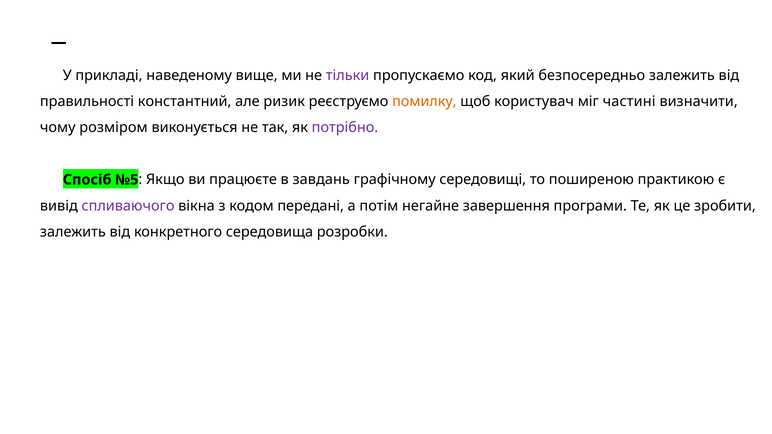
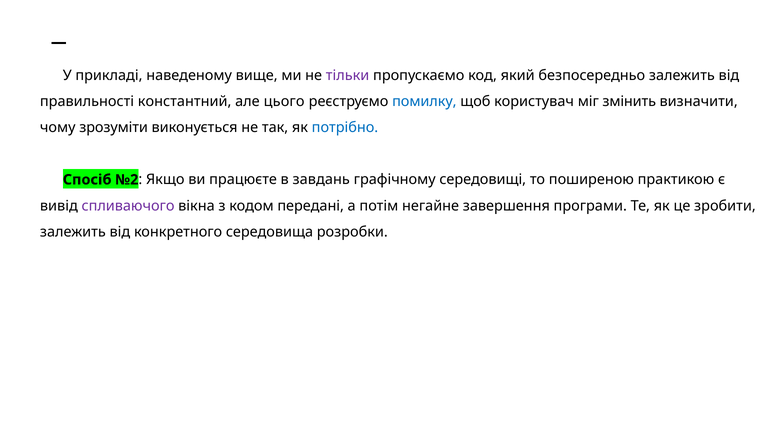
ризик: ризик -> цього (284, 102)
помилку colour: orange -> blue (424, 102)
частині: частині -> змінить (629, 102)
розміром: розміром -> зрозуміти (114, 128)
потрібно colour: purple -> blue (345, 128)
№5: №5 -> №2 (127, 180)
